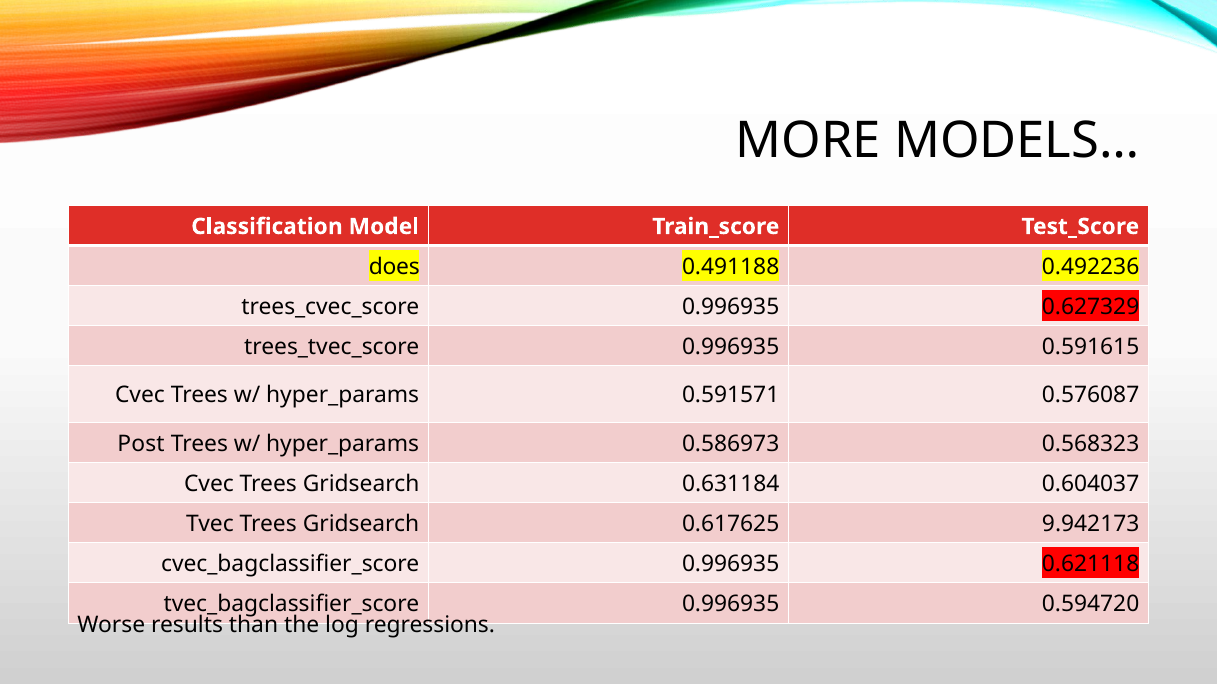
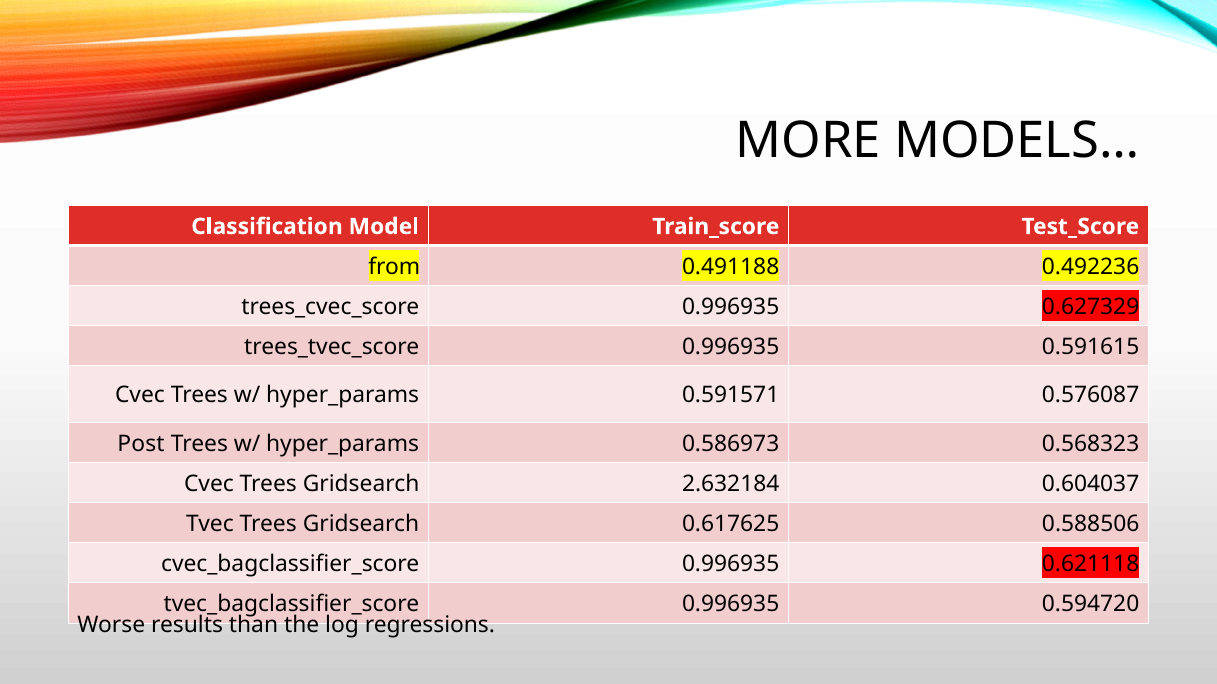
does: does -> from (394, 267)
0.631184: 0.631184 -> 2.632184 (731, 484)
9.942173: 9.942173 -> 0.588506 (1091, 524)
